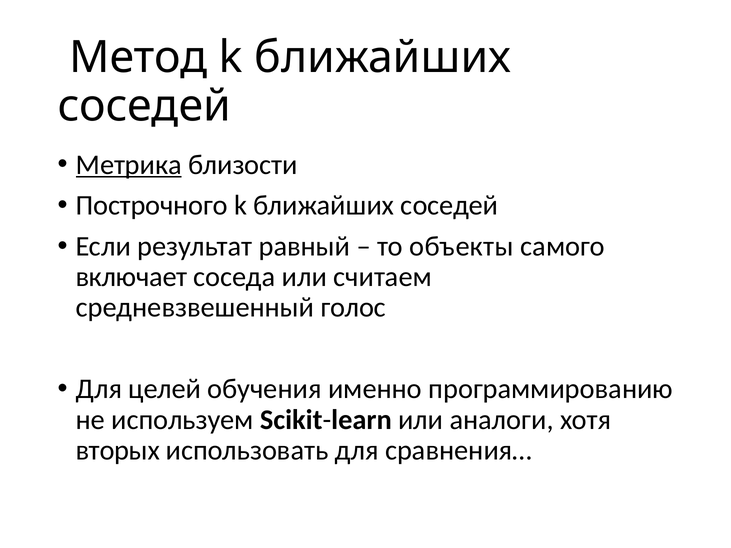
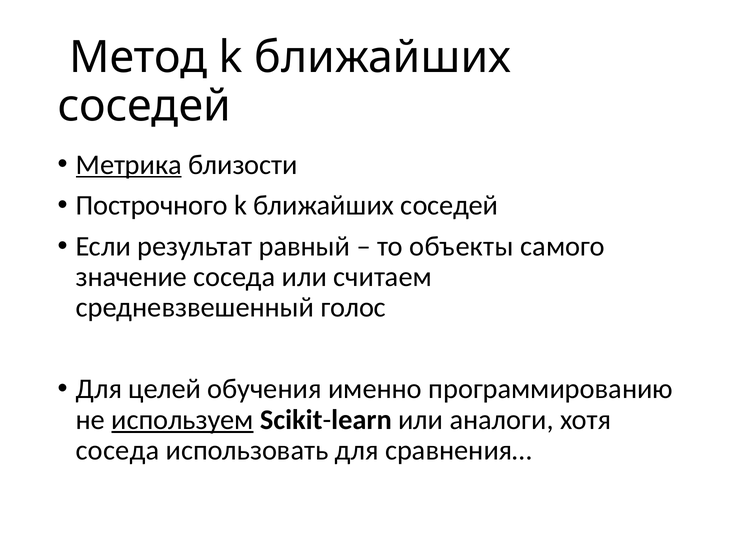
включает: включает -> значение (131, 277)
используем underline: none -> present (182, 420)
вторых: вторых -> соседа (118, 451)
